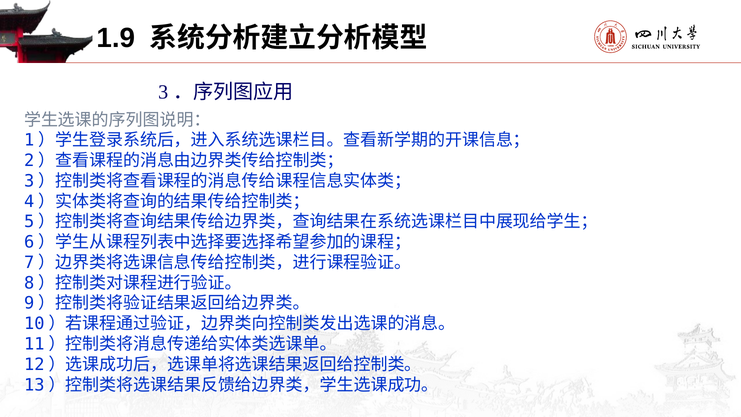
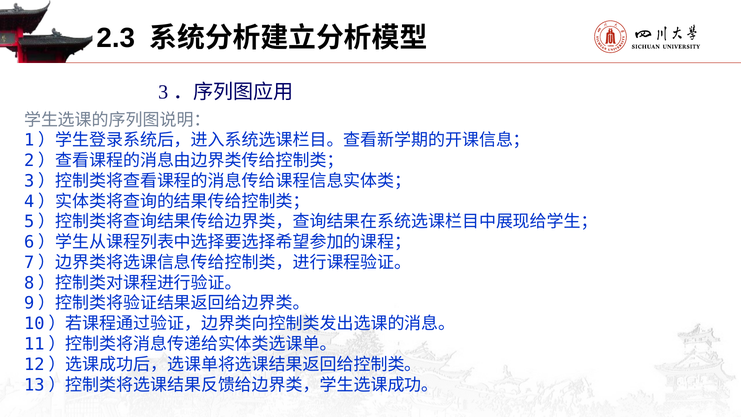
1.9: 1.9 -> 2.3 (116, 38)
